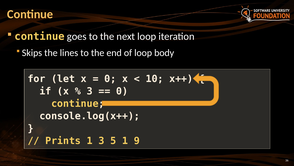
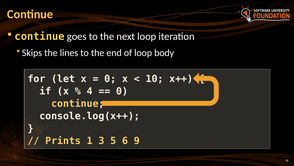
3: 3 -> 4 (90, 91)
5 1: 1 -> 6 (125, 140)
